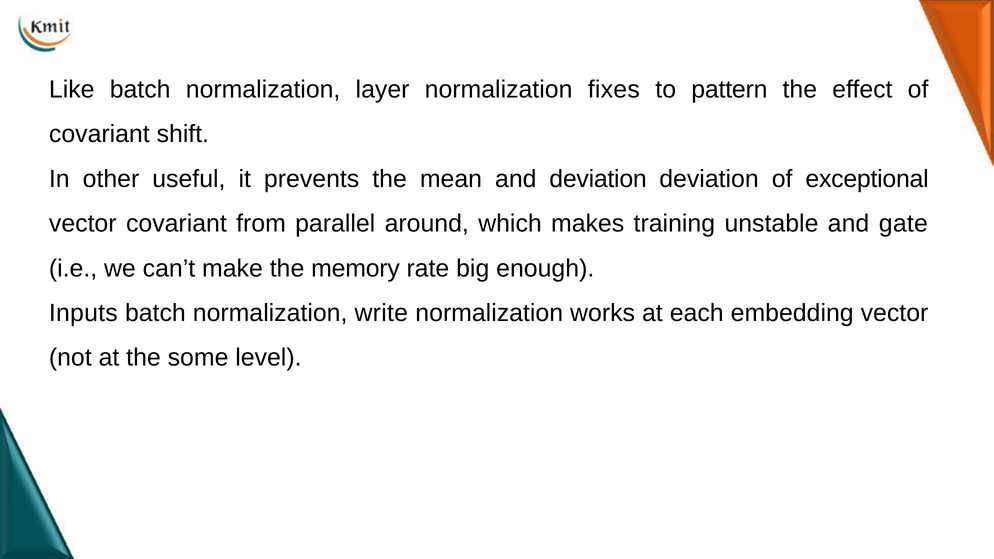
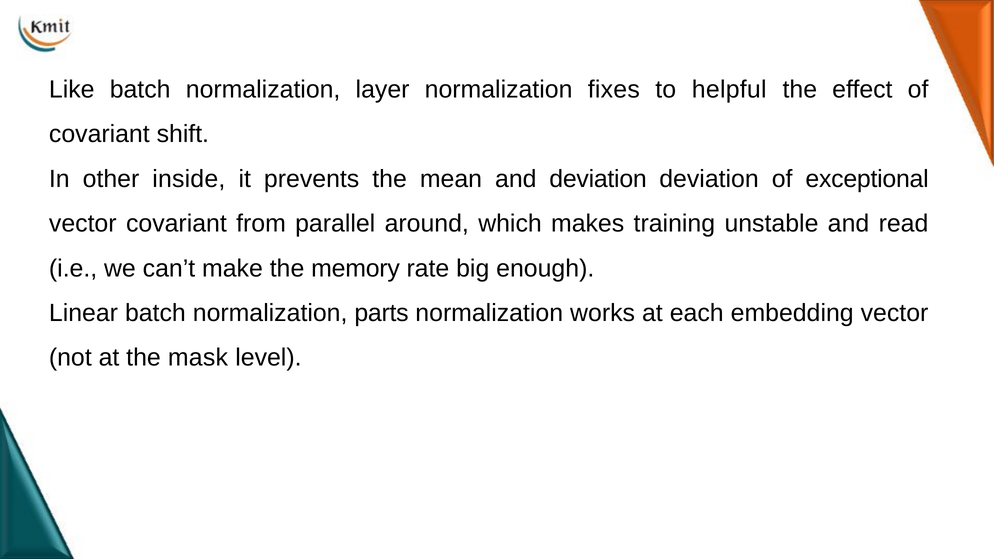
pattern: pattern -> helpful (729, 89)
useful: useful -> inside (189, 179)
gate: gate -> read (903, 224)
Inputs: Inputs -> Linear (83, 313)
write: write -> parts (382, 313)
some: some -> mask (198, 358)
